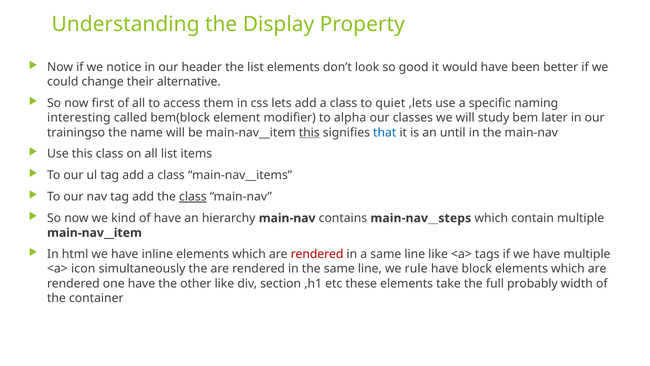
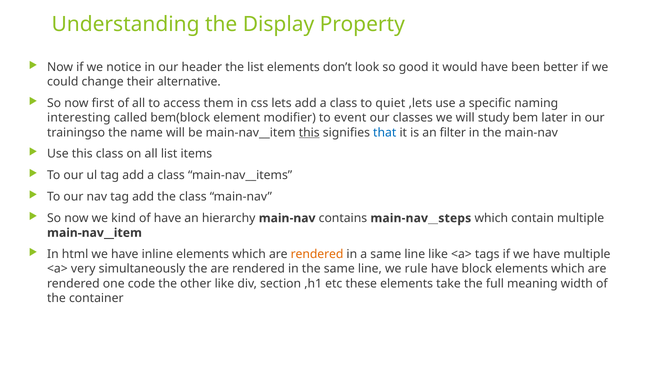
alpha: alpha -> event (350, 118)
until: until -> filter (453, 132)
class underline: present -> none (193, 197)
rendered colour: red -> orange (317, 254)
icon: icon -> very (83, 269)
one have: have -> code (141, 283)
probably: probably -> meaning (532, 283)
